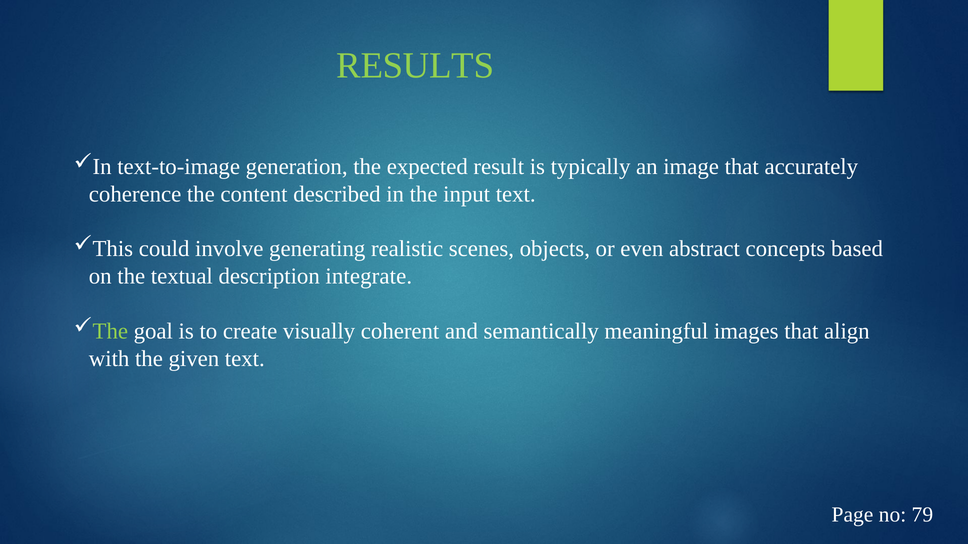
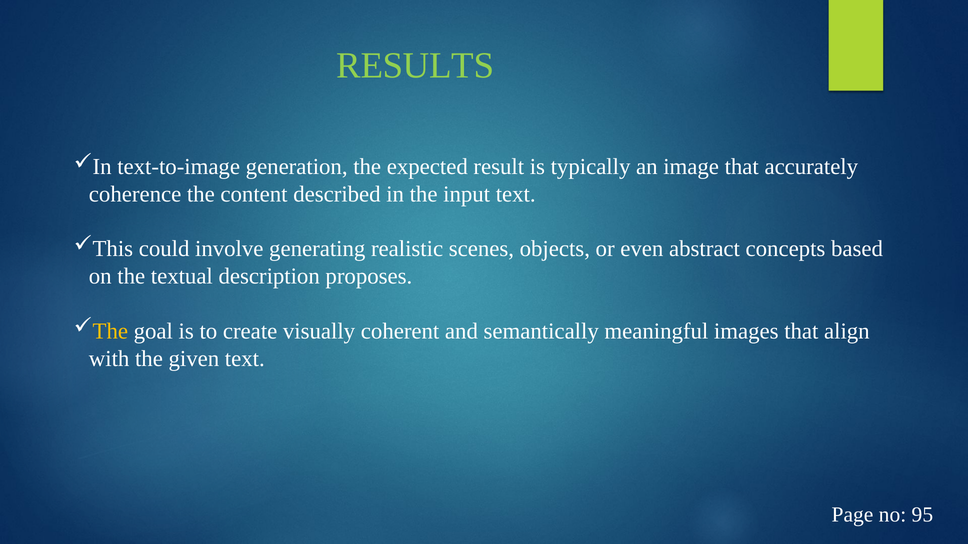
integrate: integrate -> proposes (369, 277)
The colour: light green -> yellow (110, 331)
79: 79 -> 95 (922, 515)
